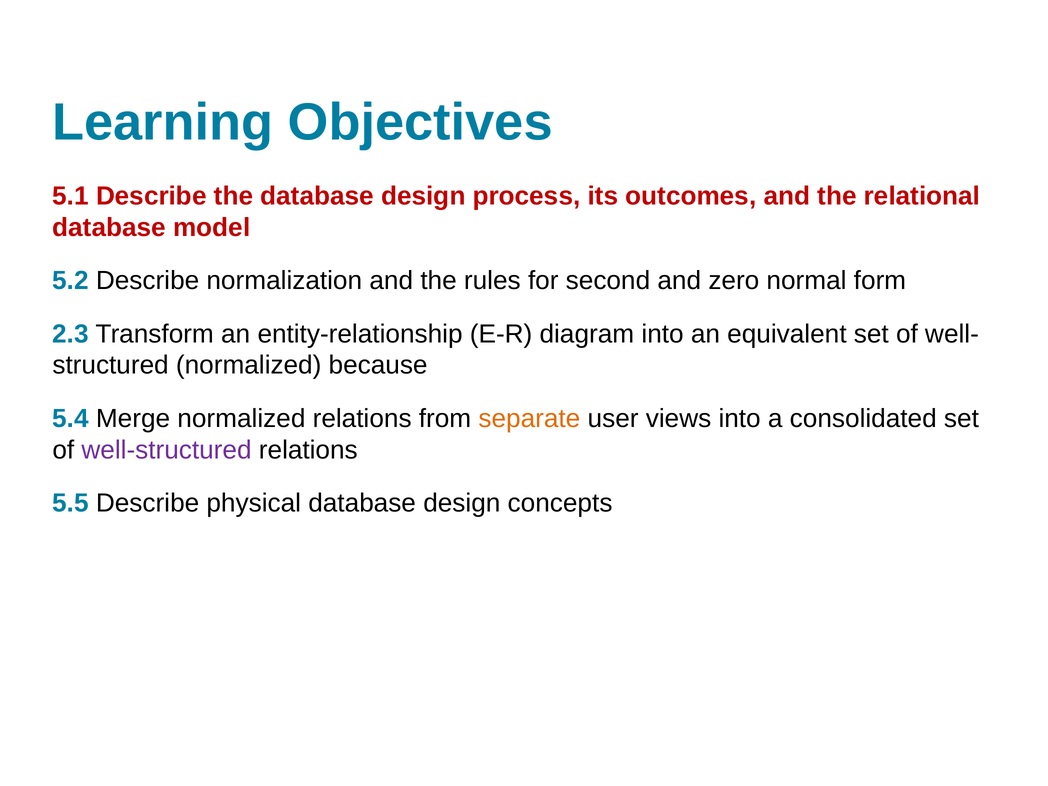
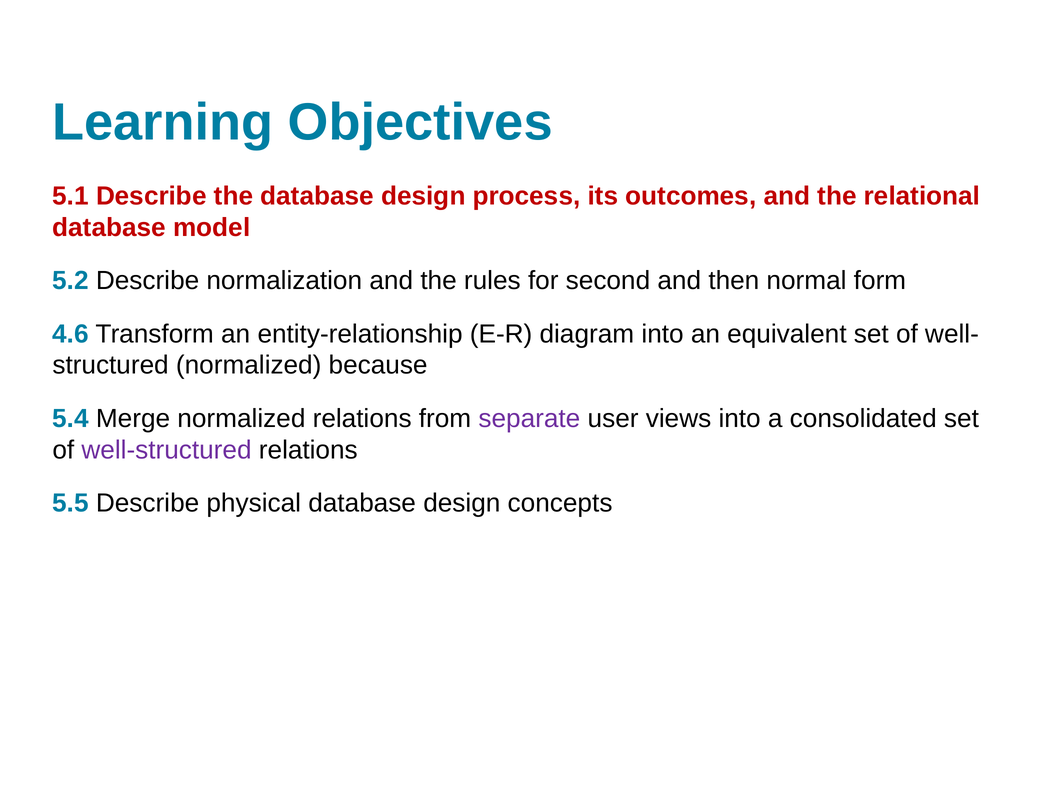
zero: zero -> then (734, 281)
2.3: 2.3 -> 4.6 (71, 334)
separate colour: orange -> purple (529, 419)
